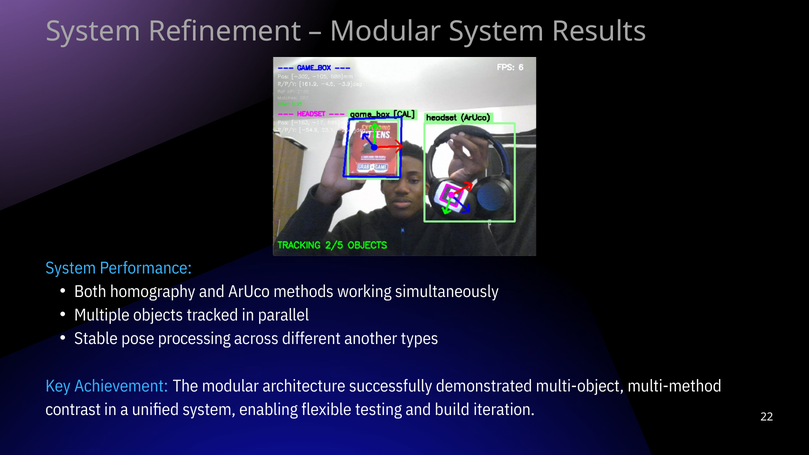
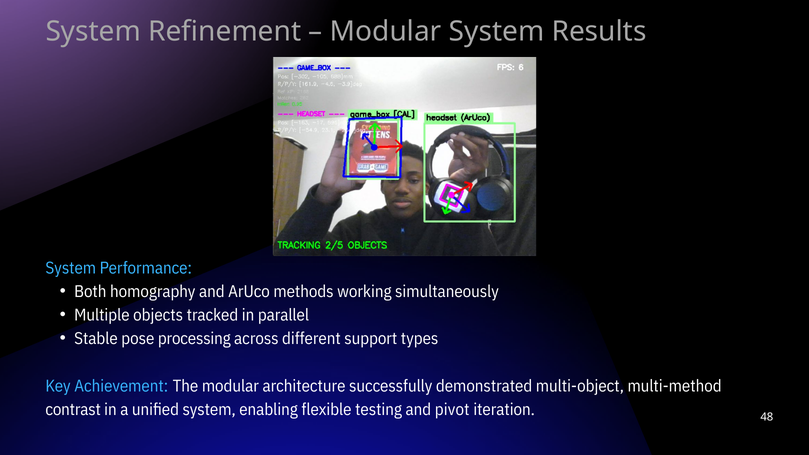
another: another -> support (371, 339)
build: build -> pivot (452, 410)
22: 22 -> 48 (767, 417)
